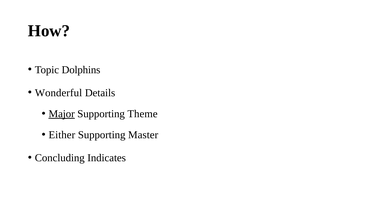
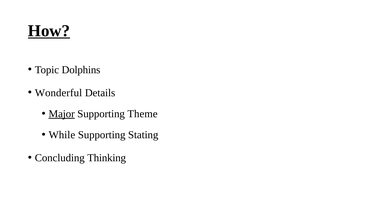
How underline: none -> present (49, 31)
Either: Either -> While (62, 135)
Master: Master -> Stating (143, 135)
Indicates: Indicates -> Thinking (107, 158)
